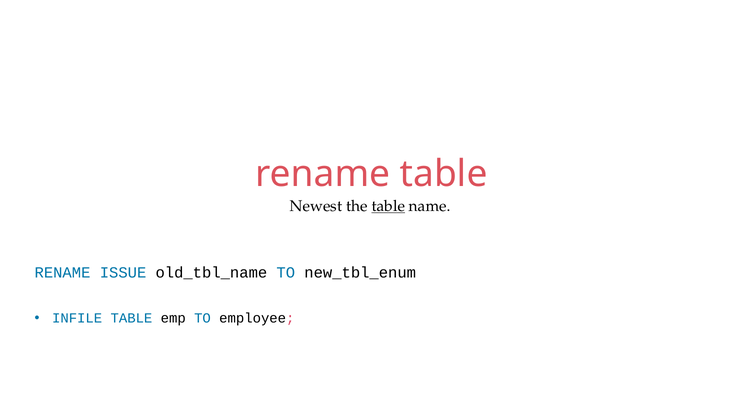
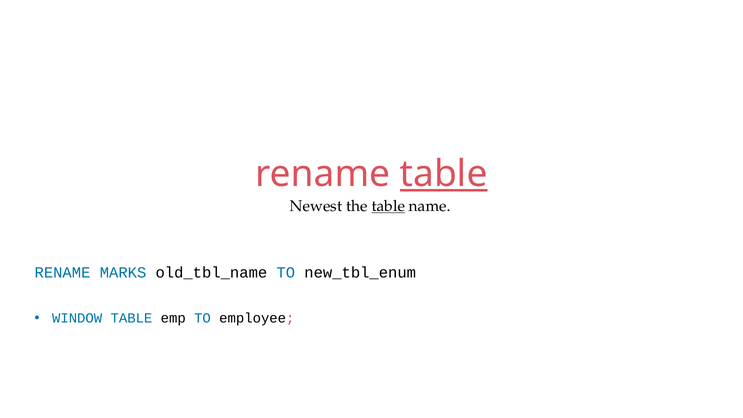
table underline: none -> present (444, 174)
ISSUE: ISSUE -> MARKS (123, 272)
INFILE: INFILE -> WINDOW (77, 318)
